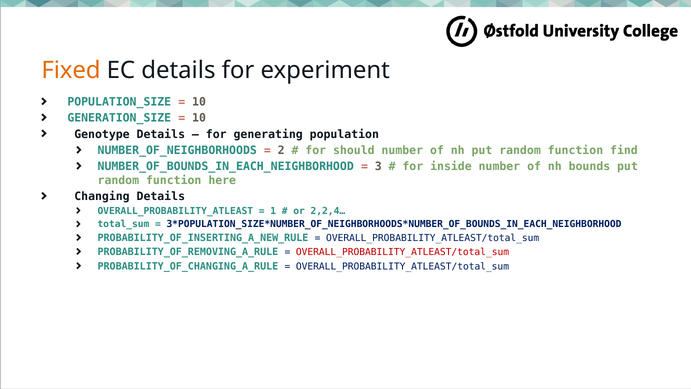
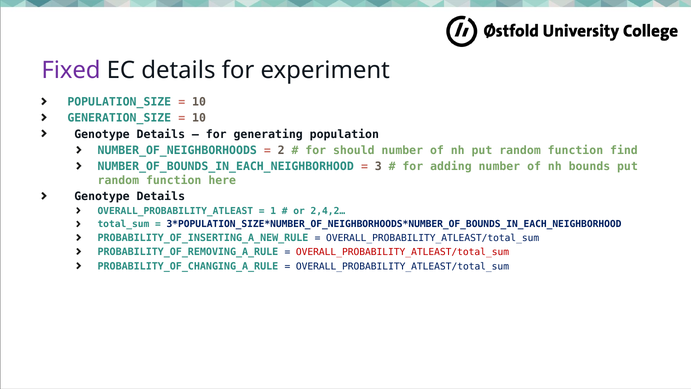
Fixed colour: orange -> purple (71, 71)
inside: inside -> adding (451, 166)
Changing: Changing -> Genotype (102, 196)
2,2,4…: 2,2,4… -> 2,4,2… (328, 211)
